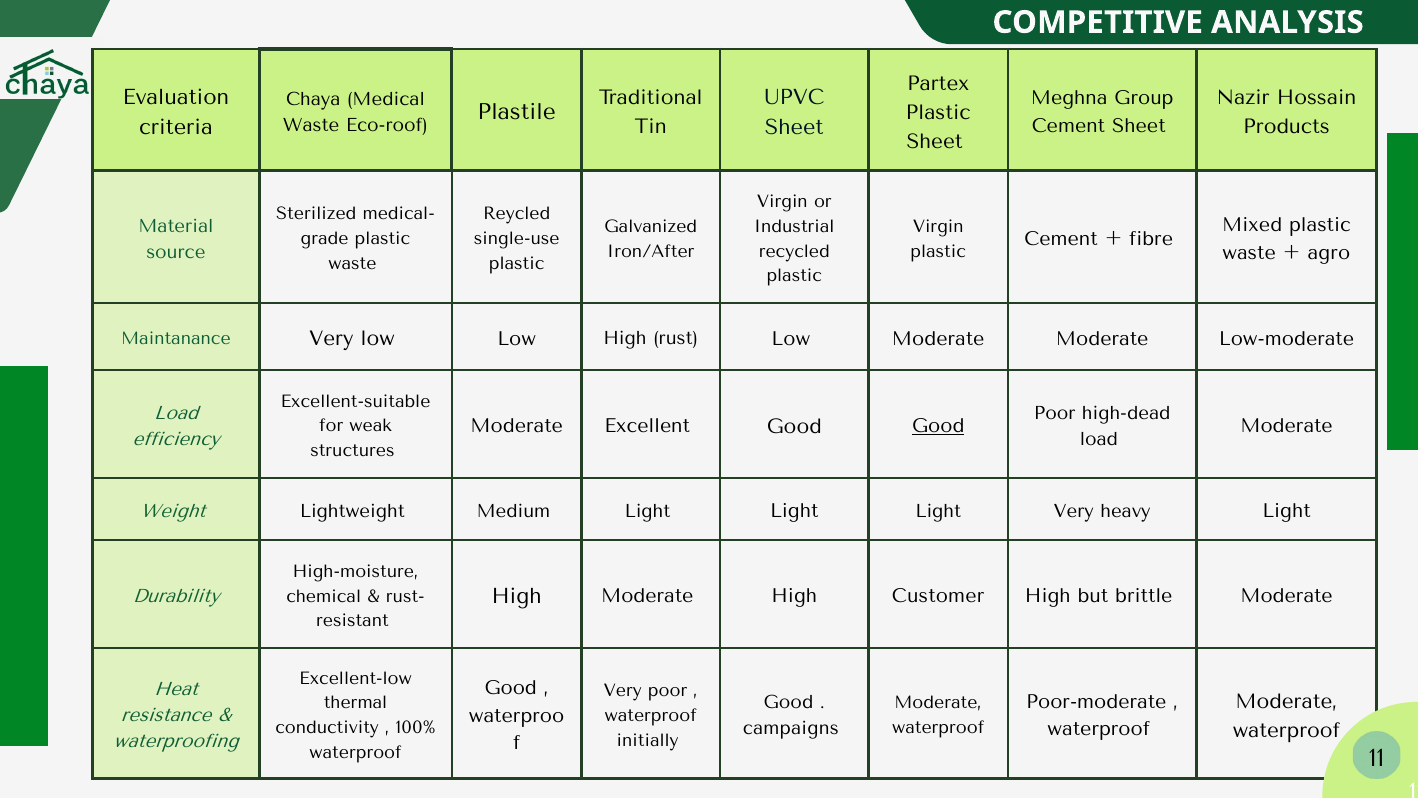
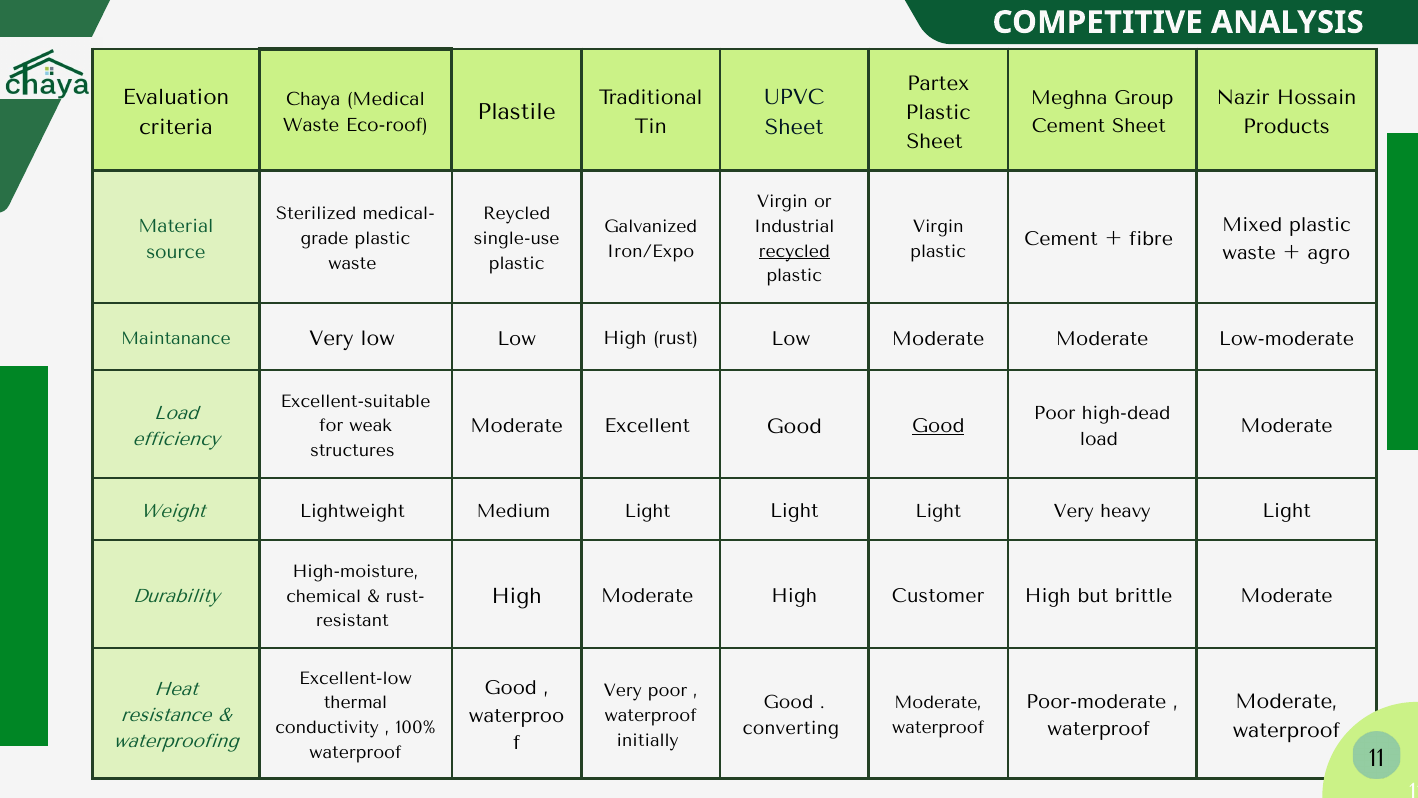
Iron/After: Iron/After -> Iron/Expo (651, 251)
recycled underline: none -> present (794, 251)
campaigns: campaigns -> converting (791, 728)
